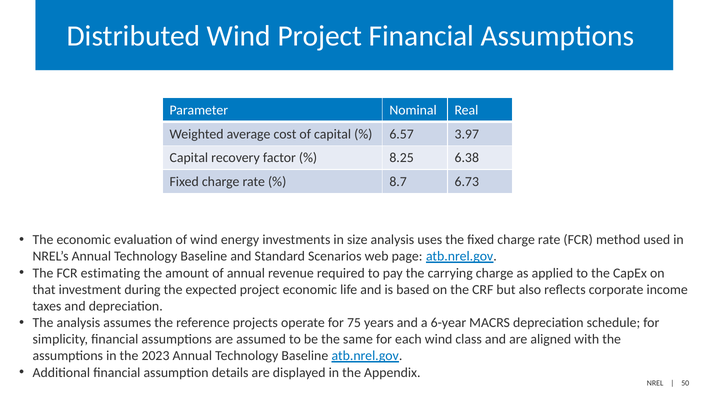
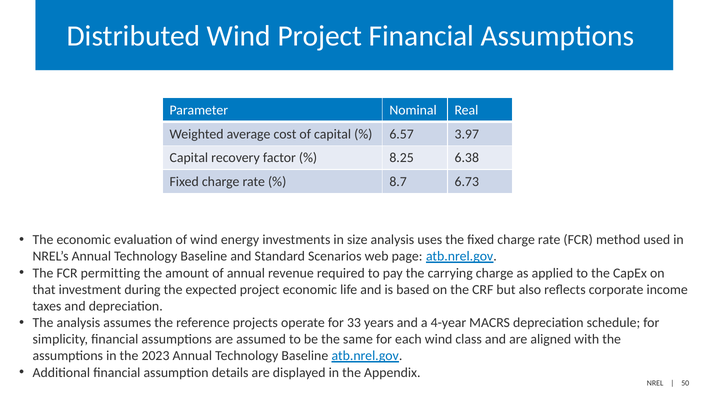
estimating: estimating -> permitting (110, 273)
75: 75 -> 33 (354, 323)
6-year: 6-year -> 4-year (448, 323)
